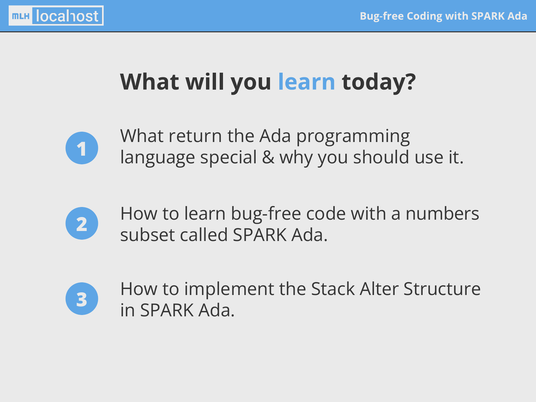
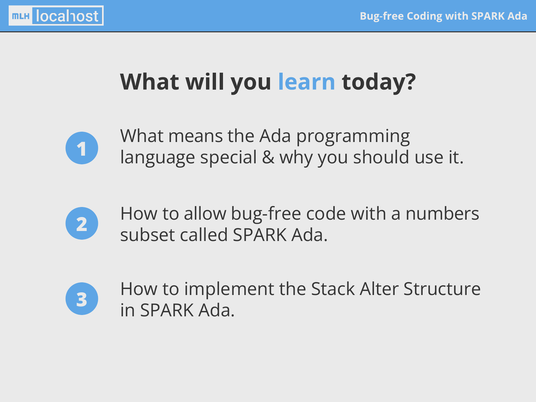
return: return -> means (196, 136)
to learn: learn -> allow (205, 214)
